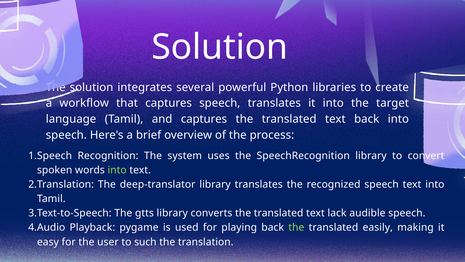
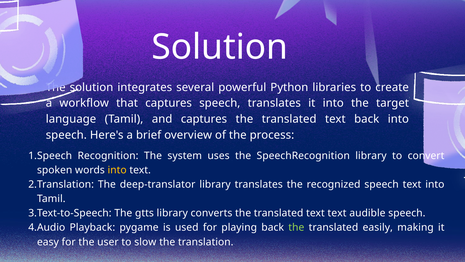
into colour: light green -> yellow (117, 170)
text lack: lack -> text (337, 213)
such: such -> slow (145, 242)
